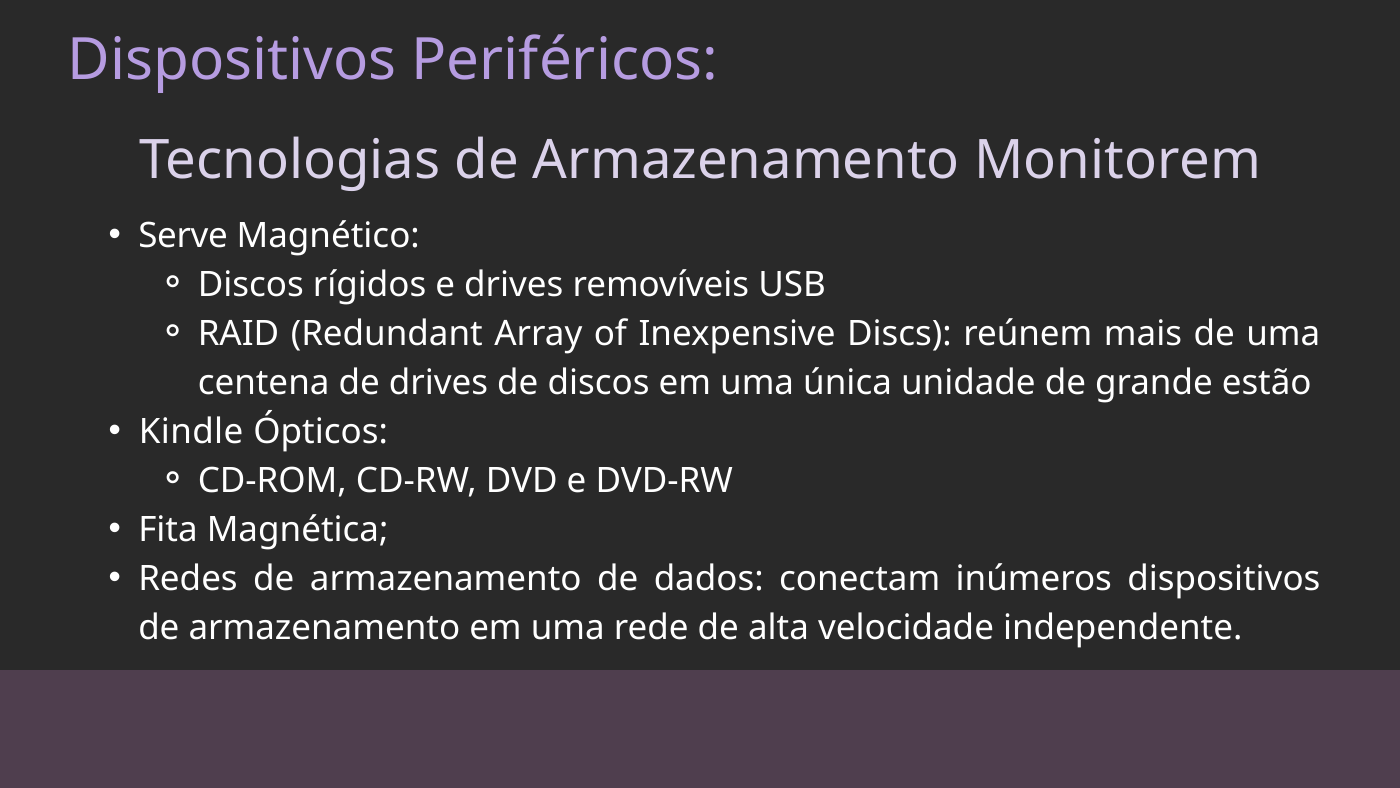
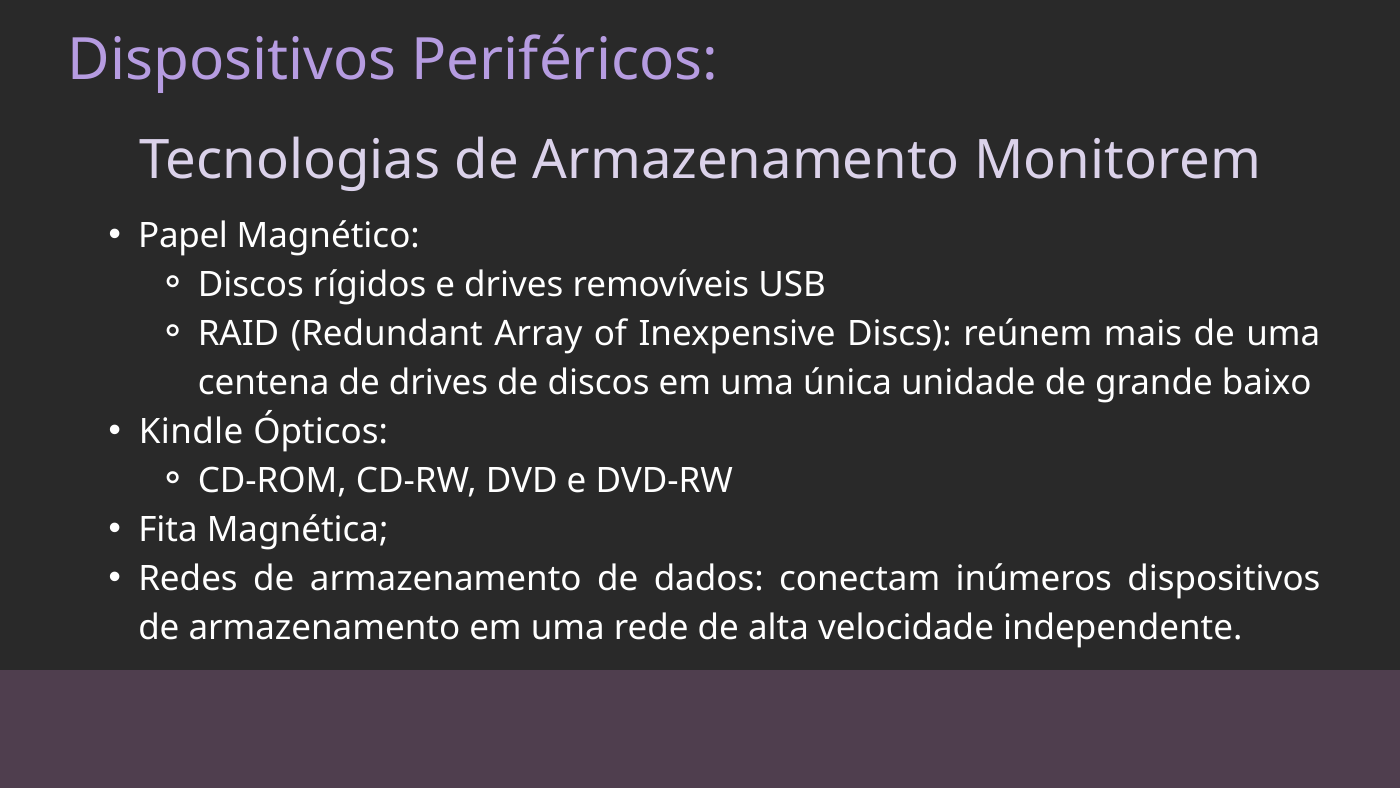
Serve: Serve -> Papel (183, 236)
estão: estão -> baixo (1267, 383)
